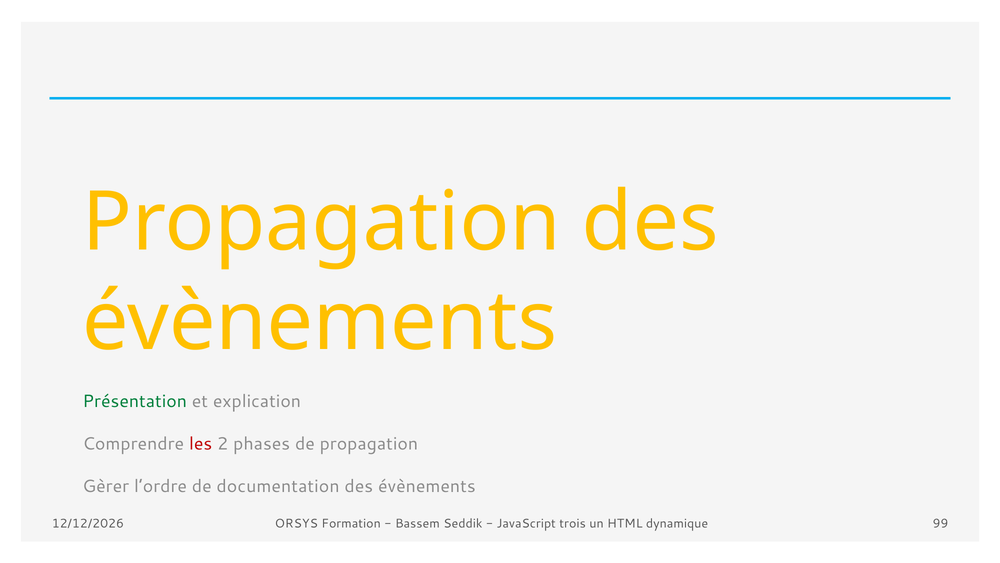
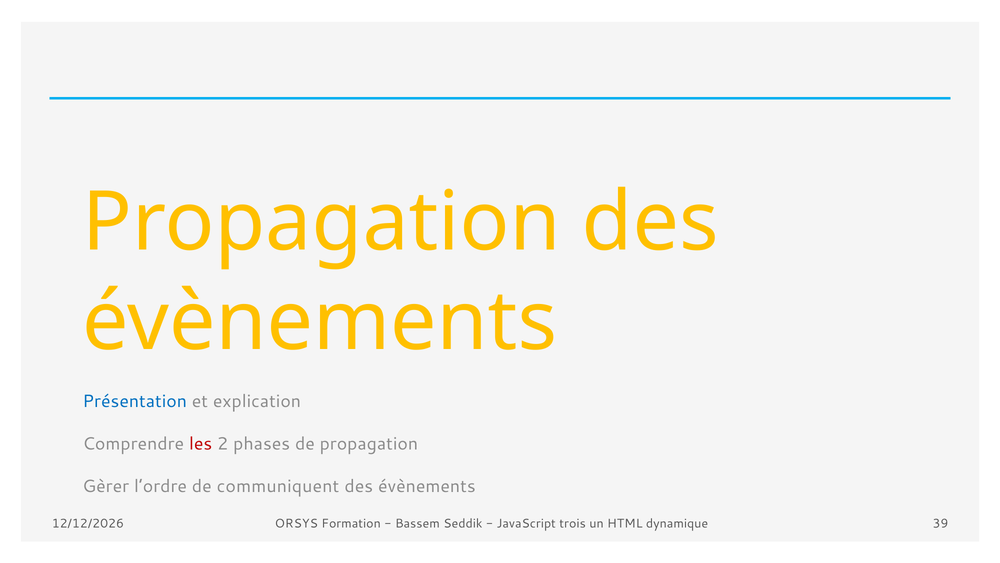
Présentation colour: green -> blue (135, 401)
documentation: documentation -> communiquent (278, 486)
99: 99 -> 39 (940, 523)
